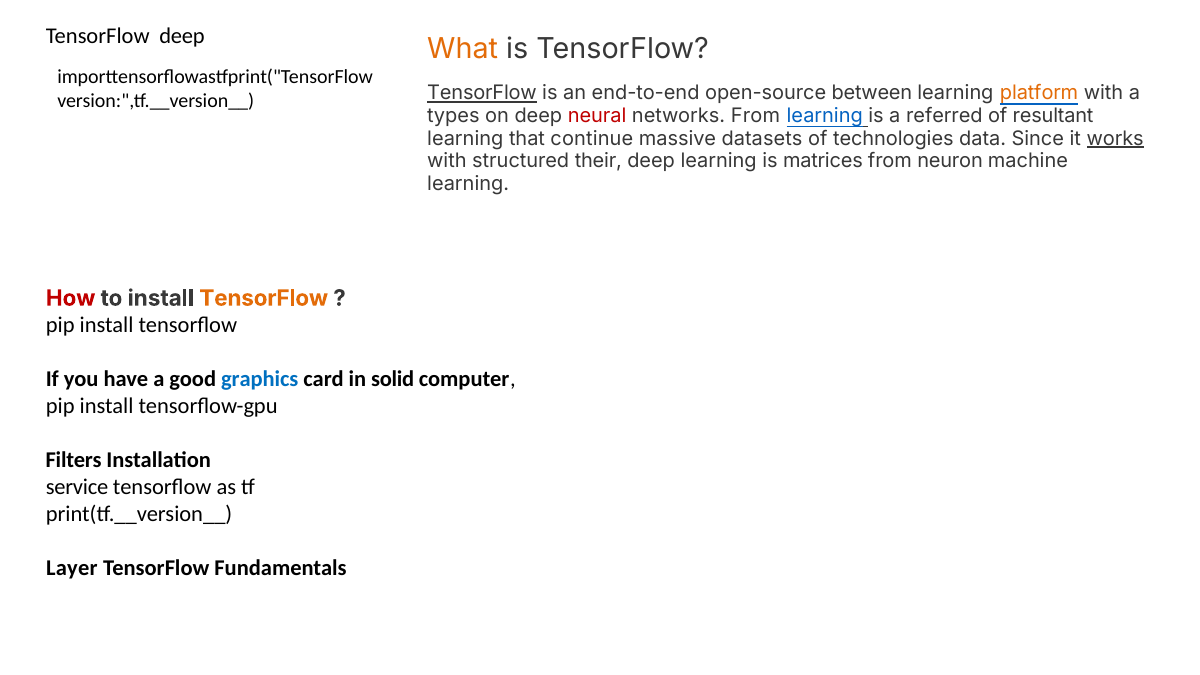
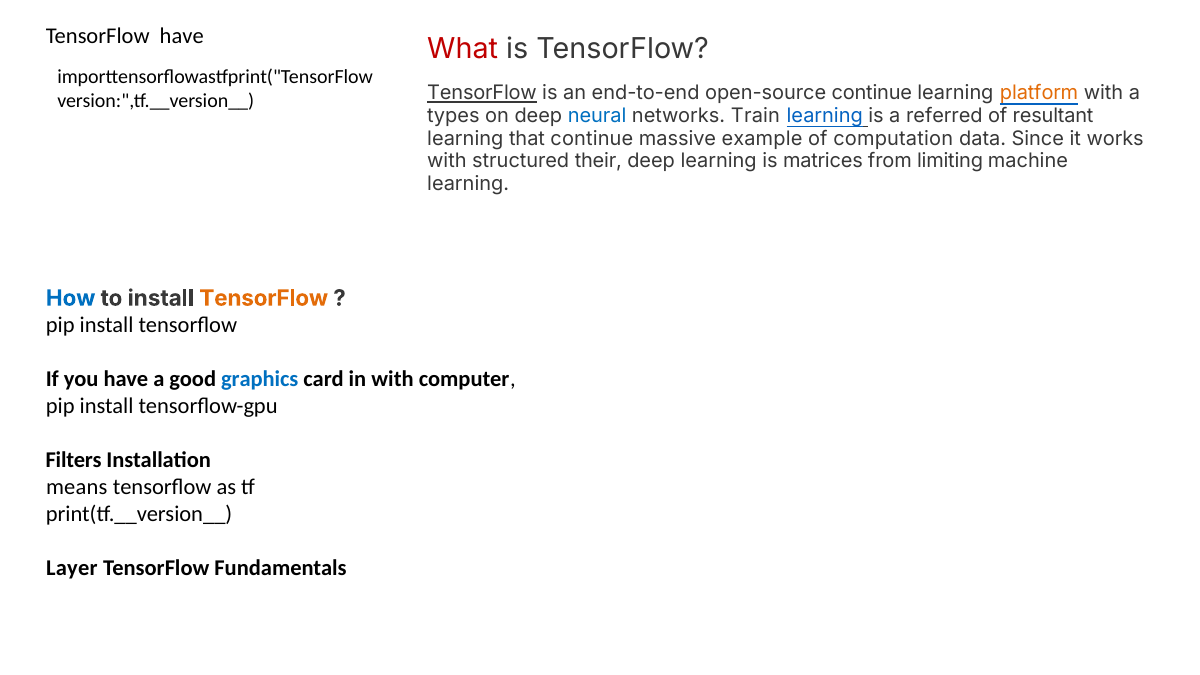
TensorFlow deep: deep -> have (182, 36)
What colour: orange -> red (463, 49)
open-source between: between -> continue (872, 93)
neural colour: red -> blue (597, 116)
networks From: From -> Train (755, 116)
datasets: datasets -> example (762, 139)
technologies: technologies -> computation (893, 139)
works underline: present -> none (1115, 139)
neuron: neuron -> limiting (950, 161)
How colour: red -> blue (71, 298)
in solid: solid -> with (393, 379)
service: service -> means (77, 487)
